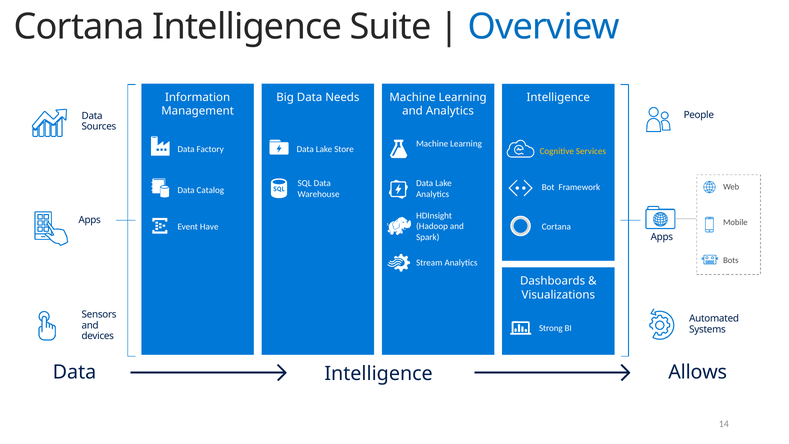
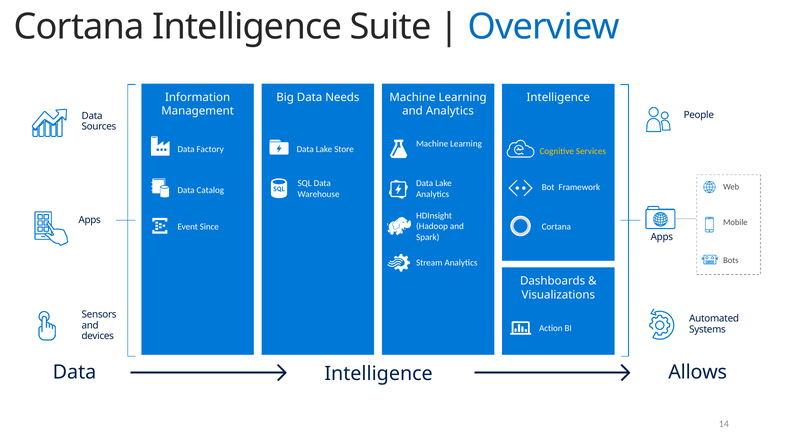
Have: Have -> Since (209, 226)
Strong: Strong -> Action (551, 328)
